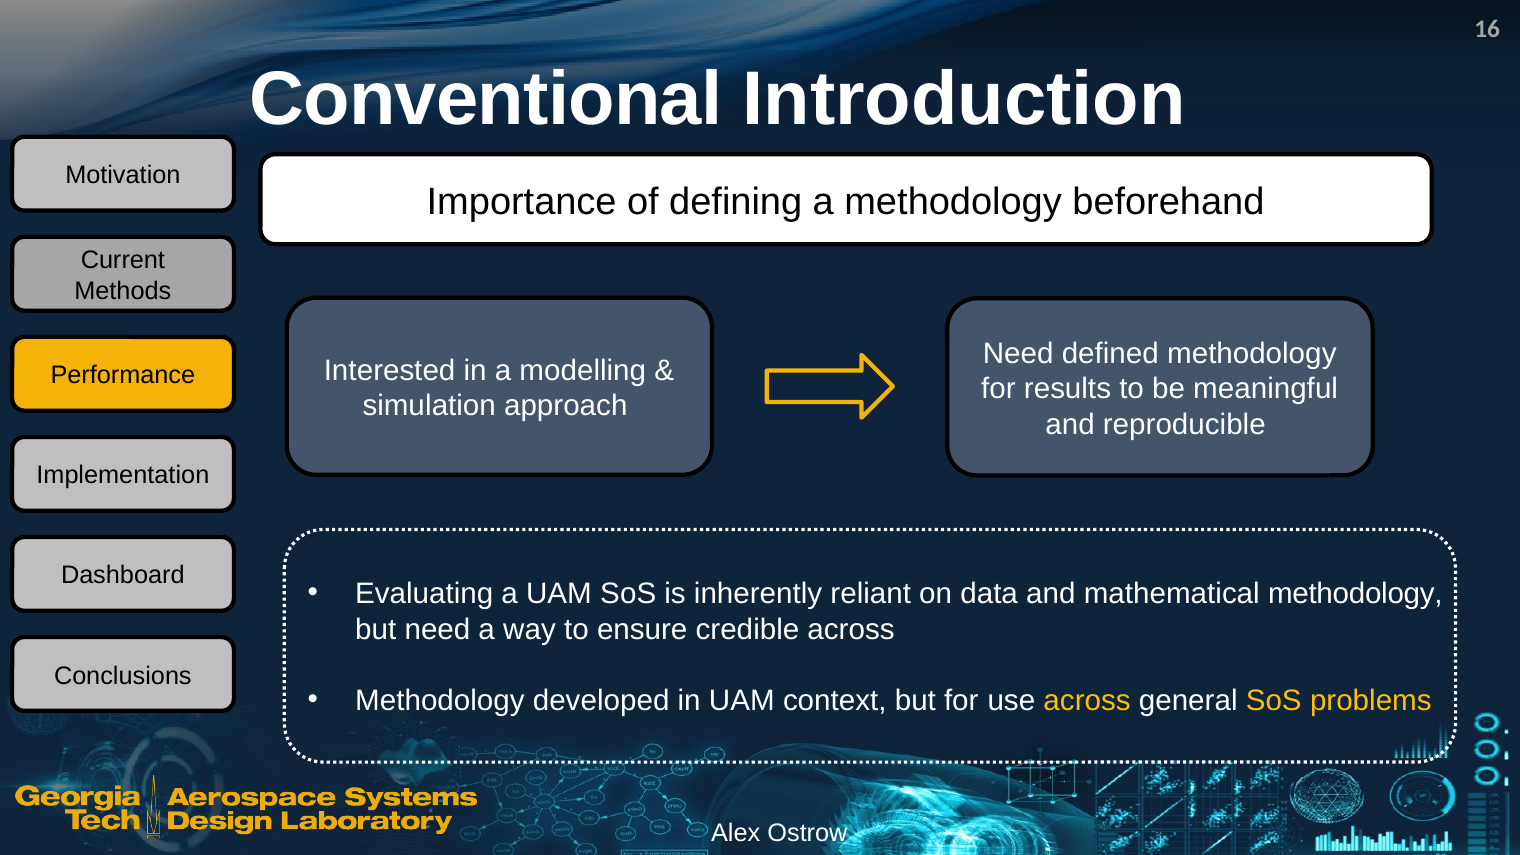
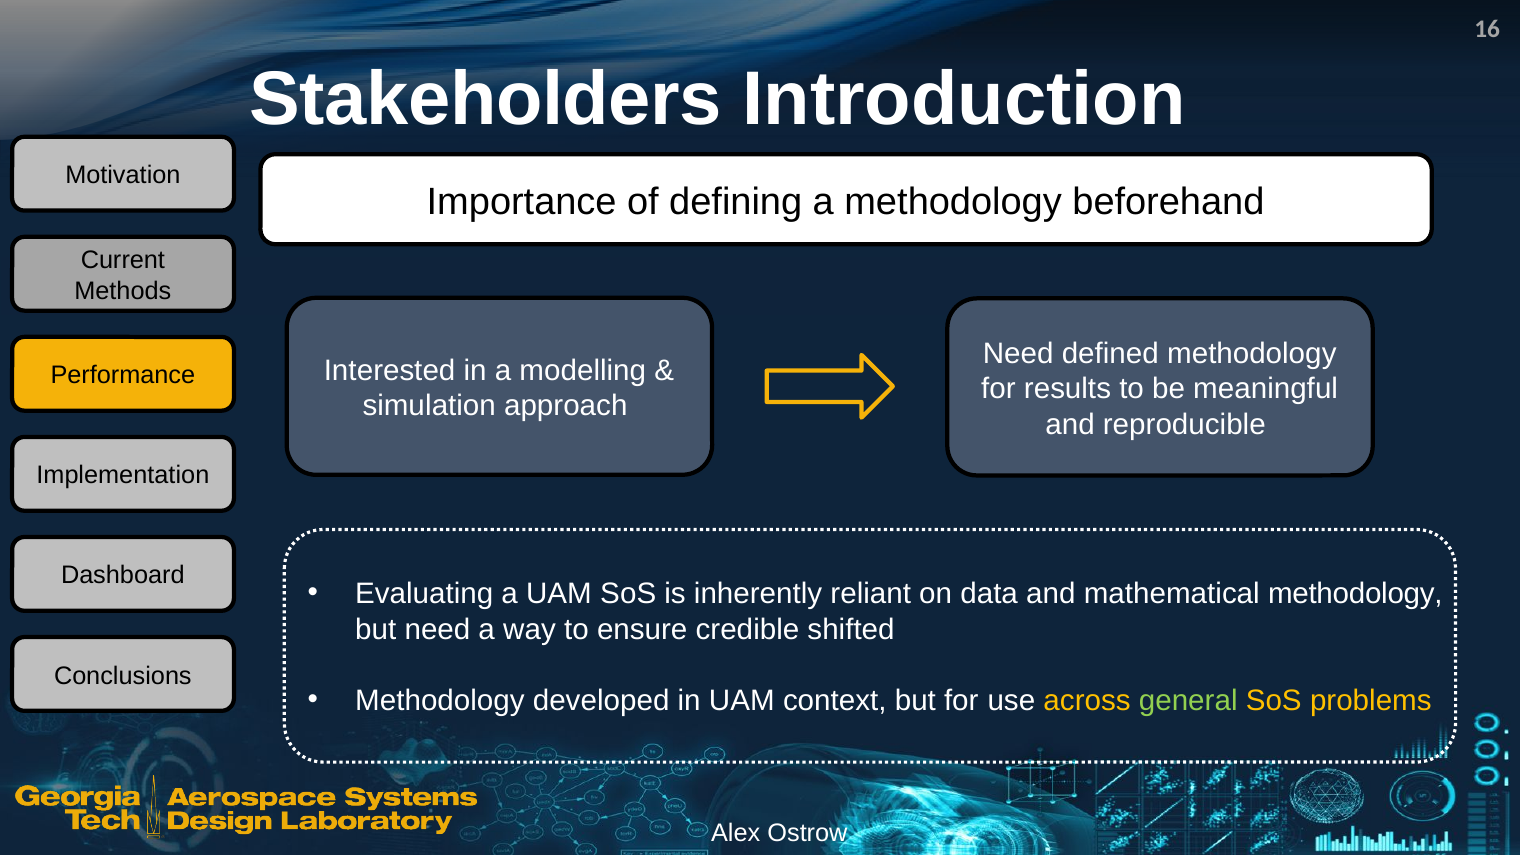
Conventional: Conventional -> Stakeholders (486, 100)
credible across: across -> shifted (851, 629)
general colour: white -> light green (1188, 700)
